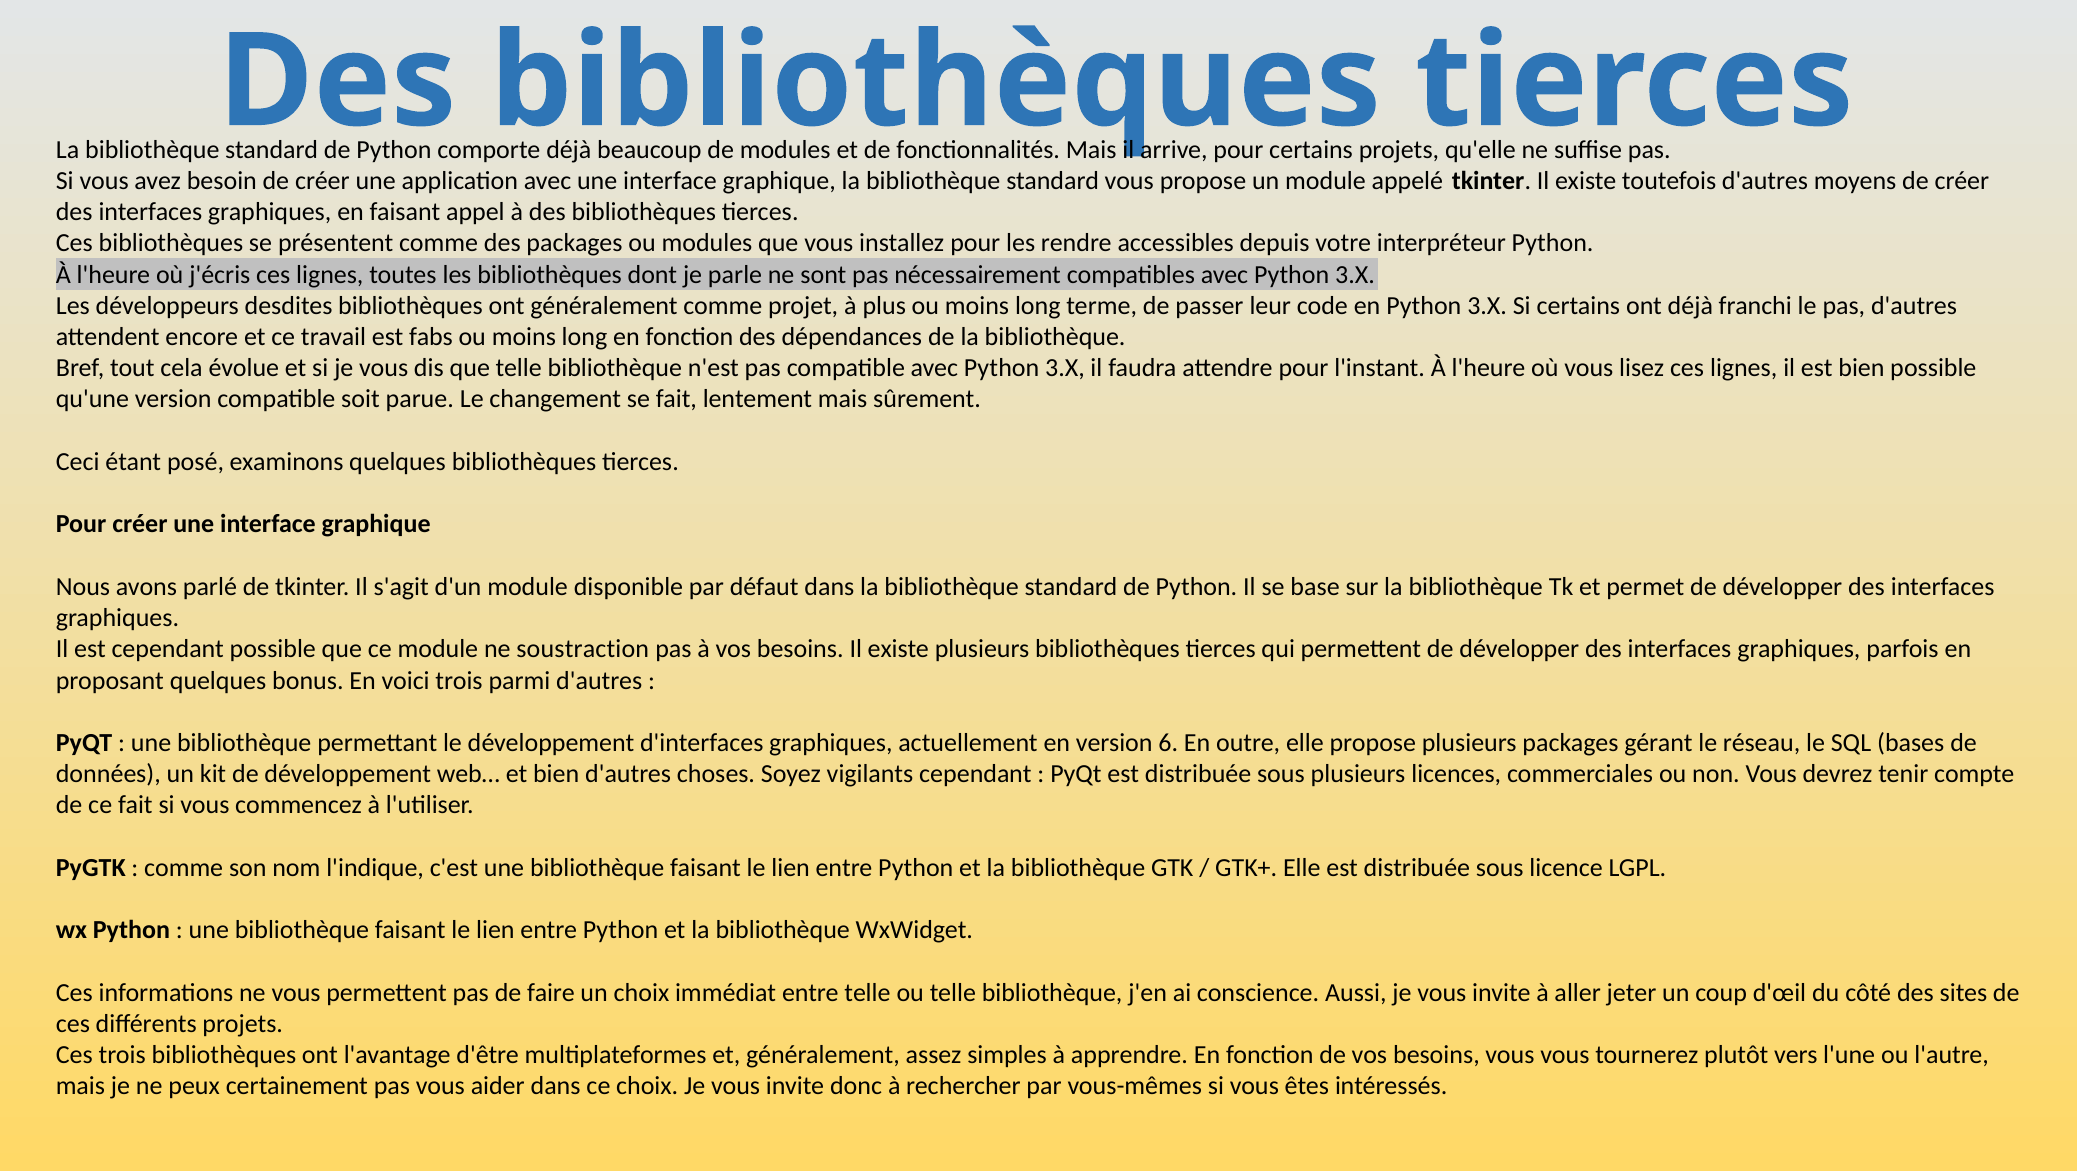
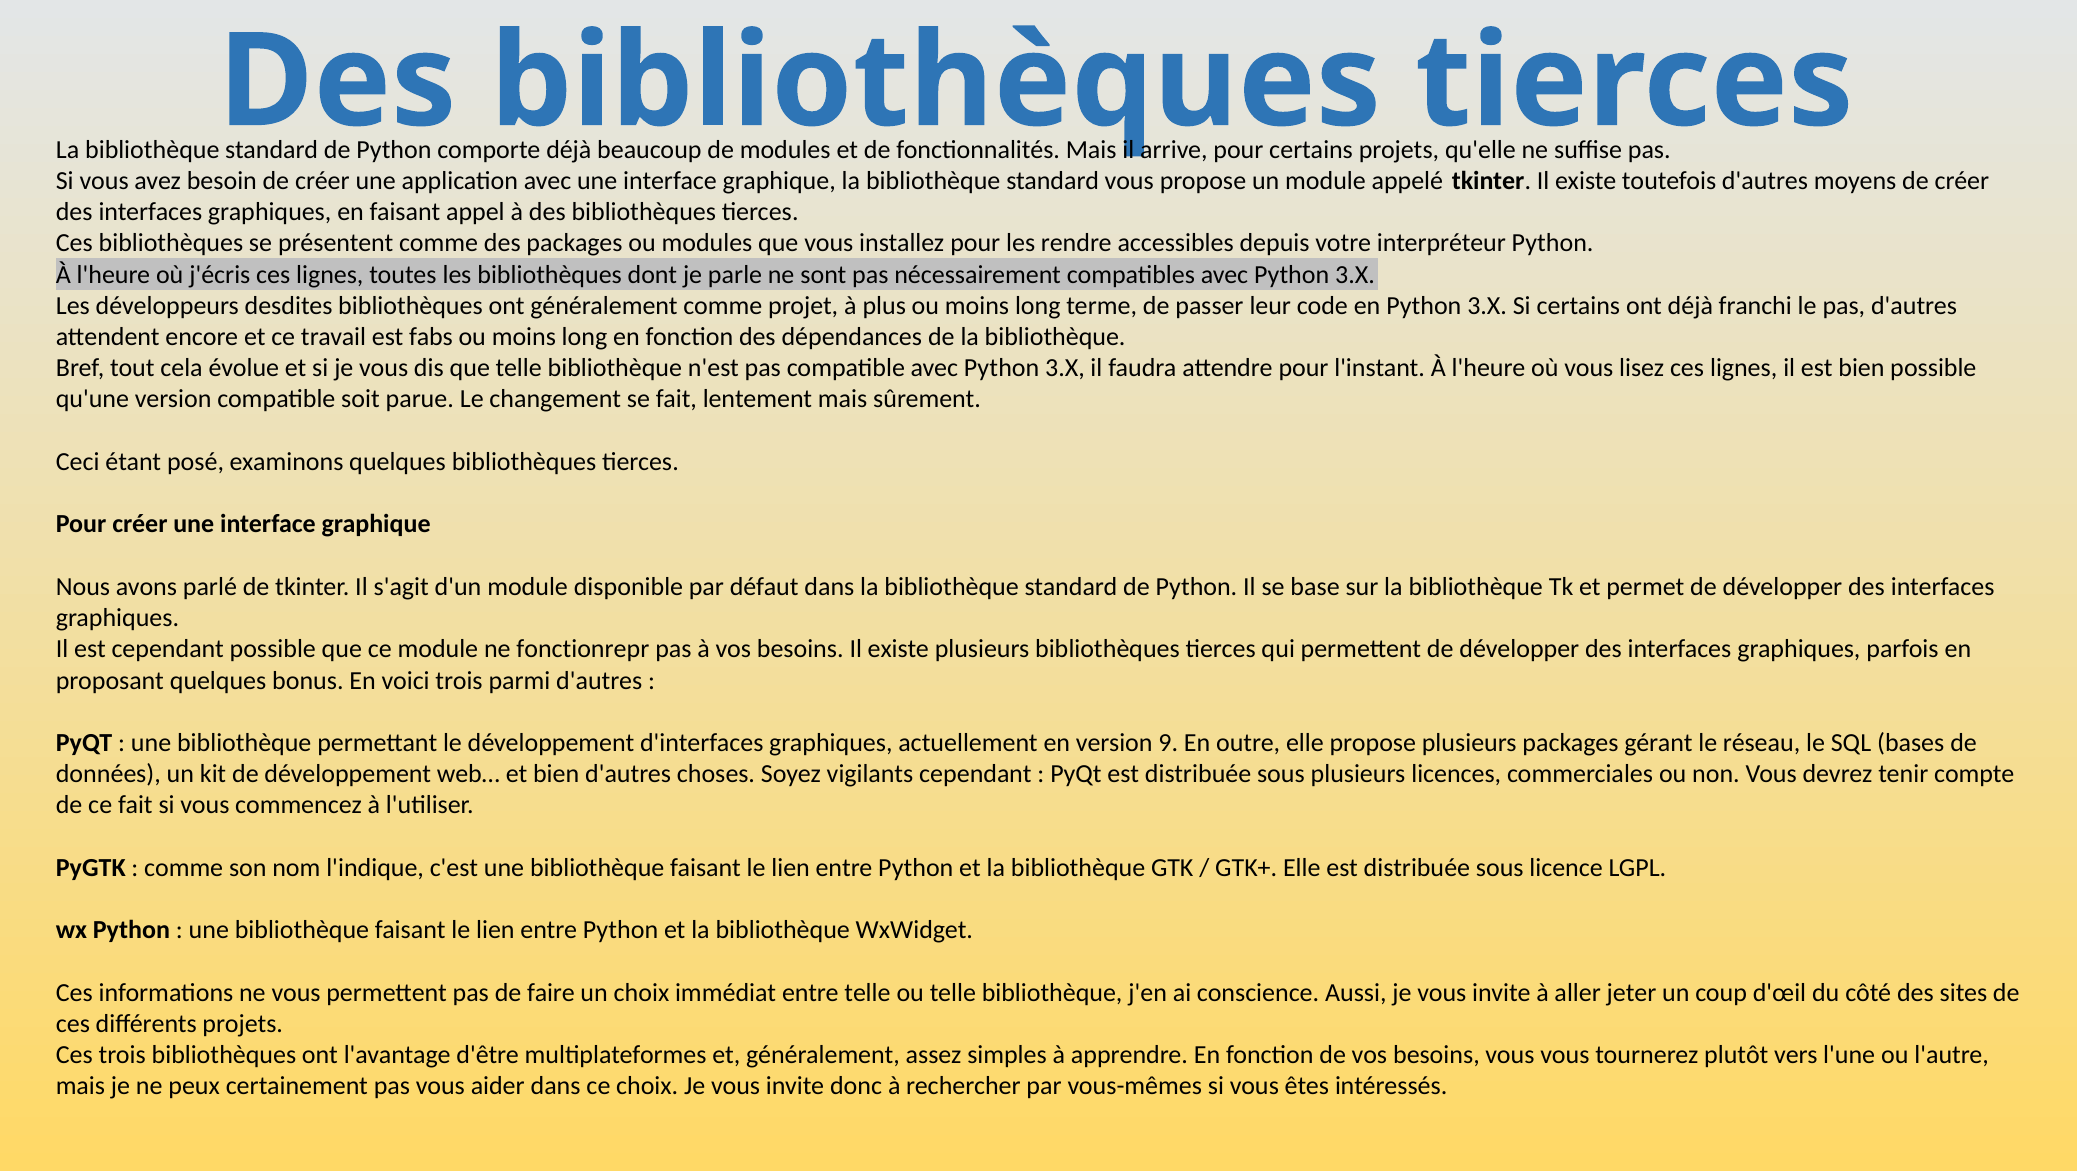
soustraction: soustraction -> fonctionrepr (583, 649)
6: 6 -> 9 (1168, 743)
